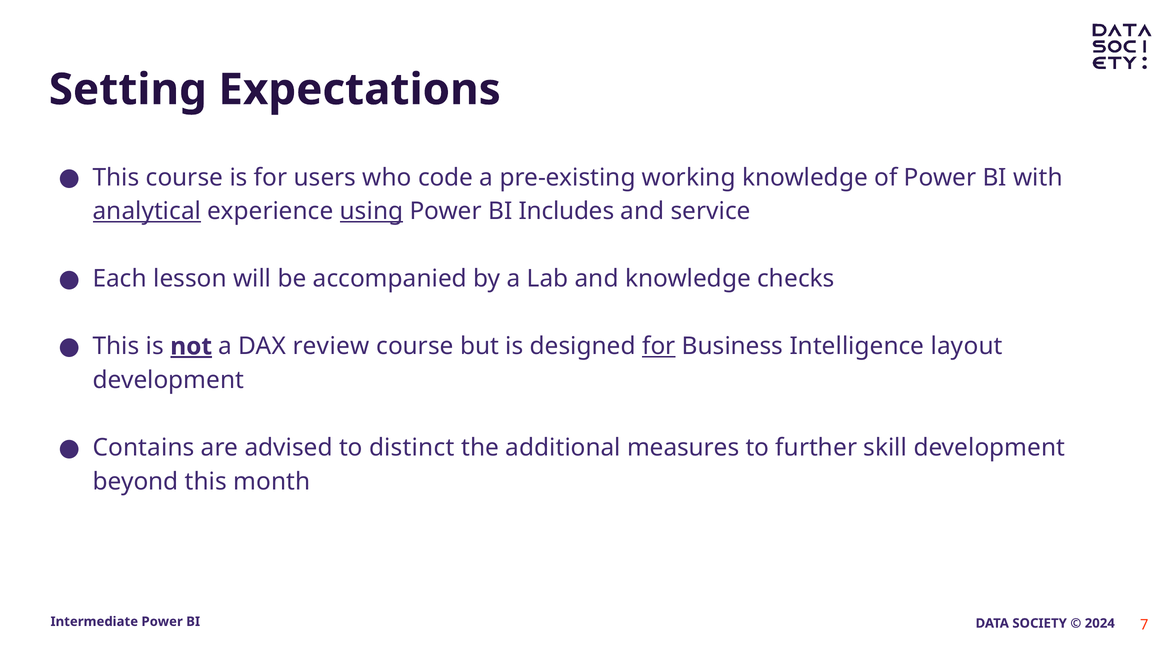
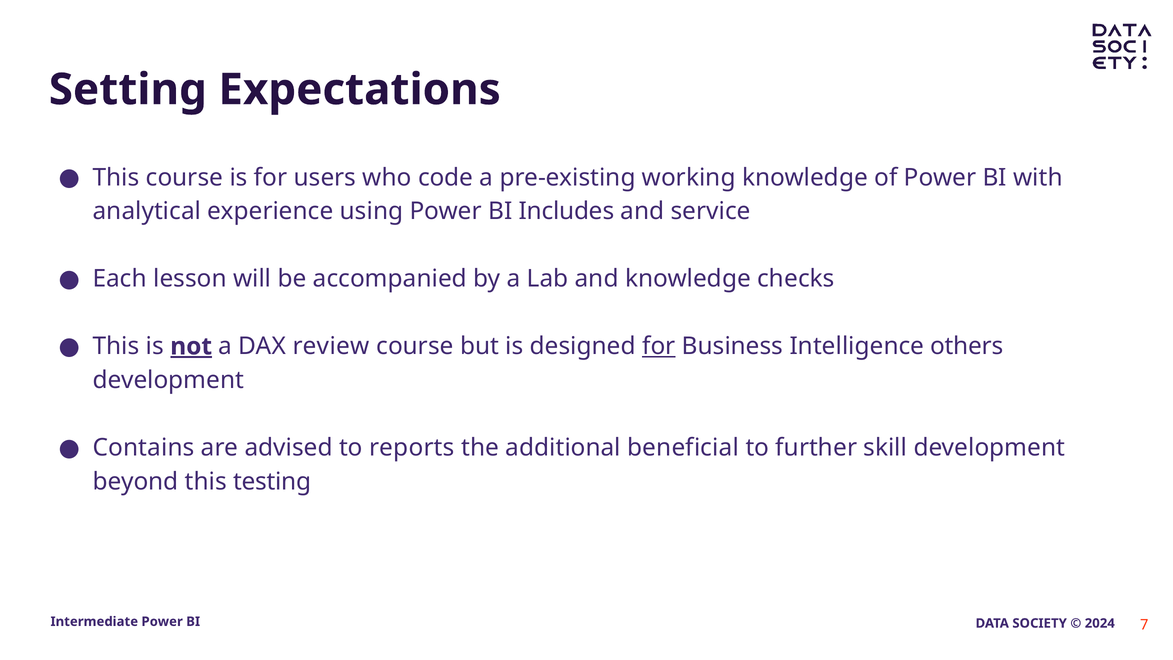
analytical underline: present -> none (147, 211)
using underline: present -> none (371, 211)
layout: layout -> others (967, 346)
distinct: distinct -> reports (412, 448)
measures: measures -> beneficial (683, 448)
month: month -> testing (272, 481)
